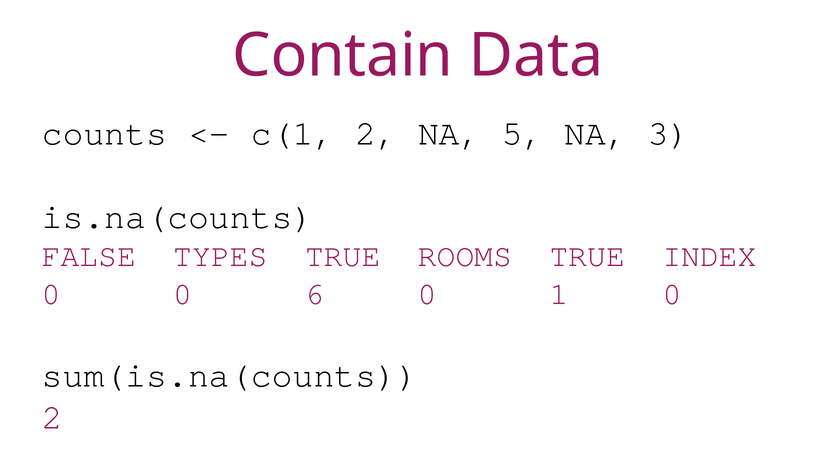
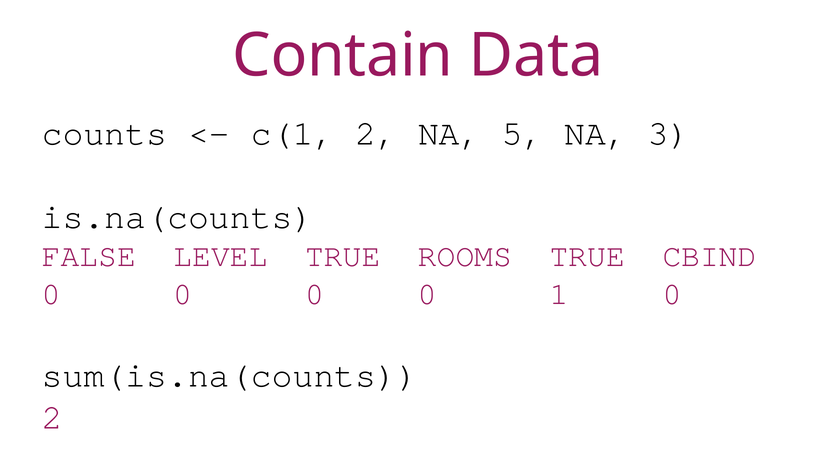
TYPES: TYPES -> LEVEL (220, 256)
INDEX: INDEX -> CBIND (710, 256)
6: 6 -> 0 (315, 294)
